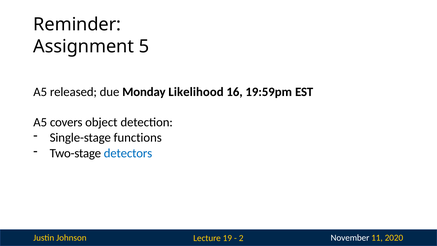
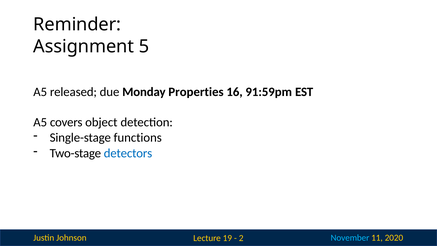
Likelihood: Likelihood -> Properties (196, 92)
19:59pm: 19:59pm -> 91:59pm (269, 92)
November colour: white -> light blue (350, 238)
